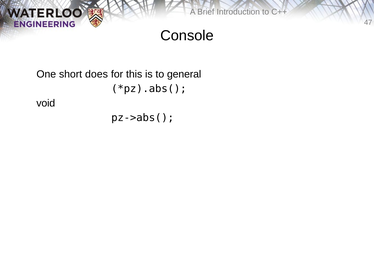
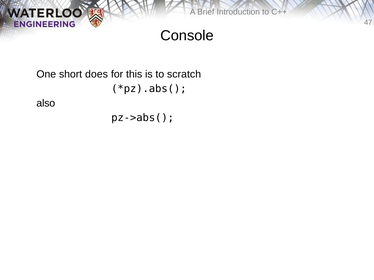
general: general -> scratch (184, 74)
void: void -> also (46, 103)
